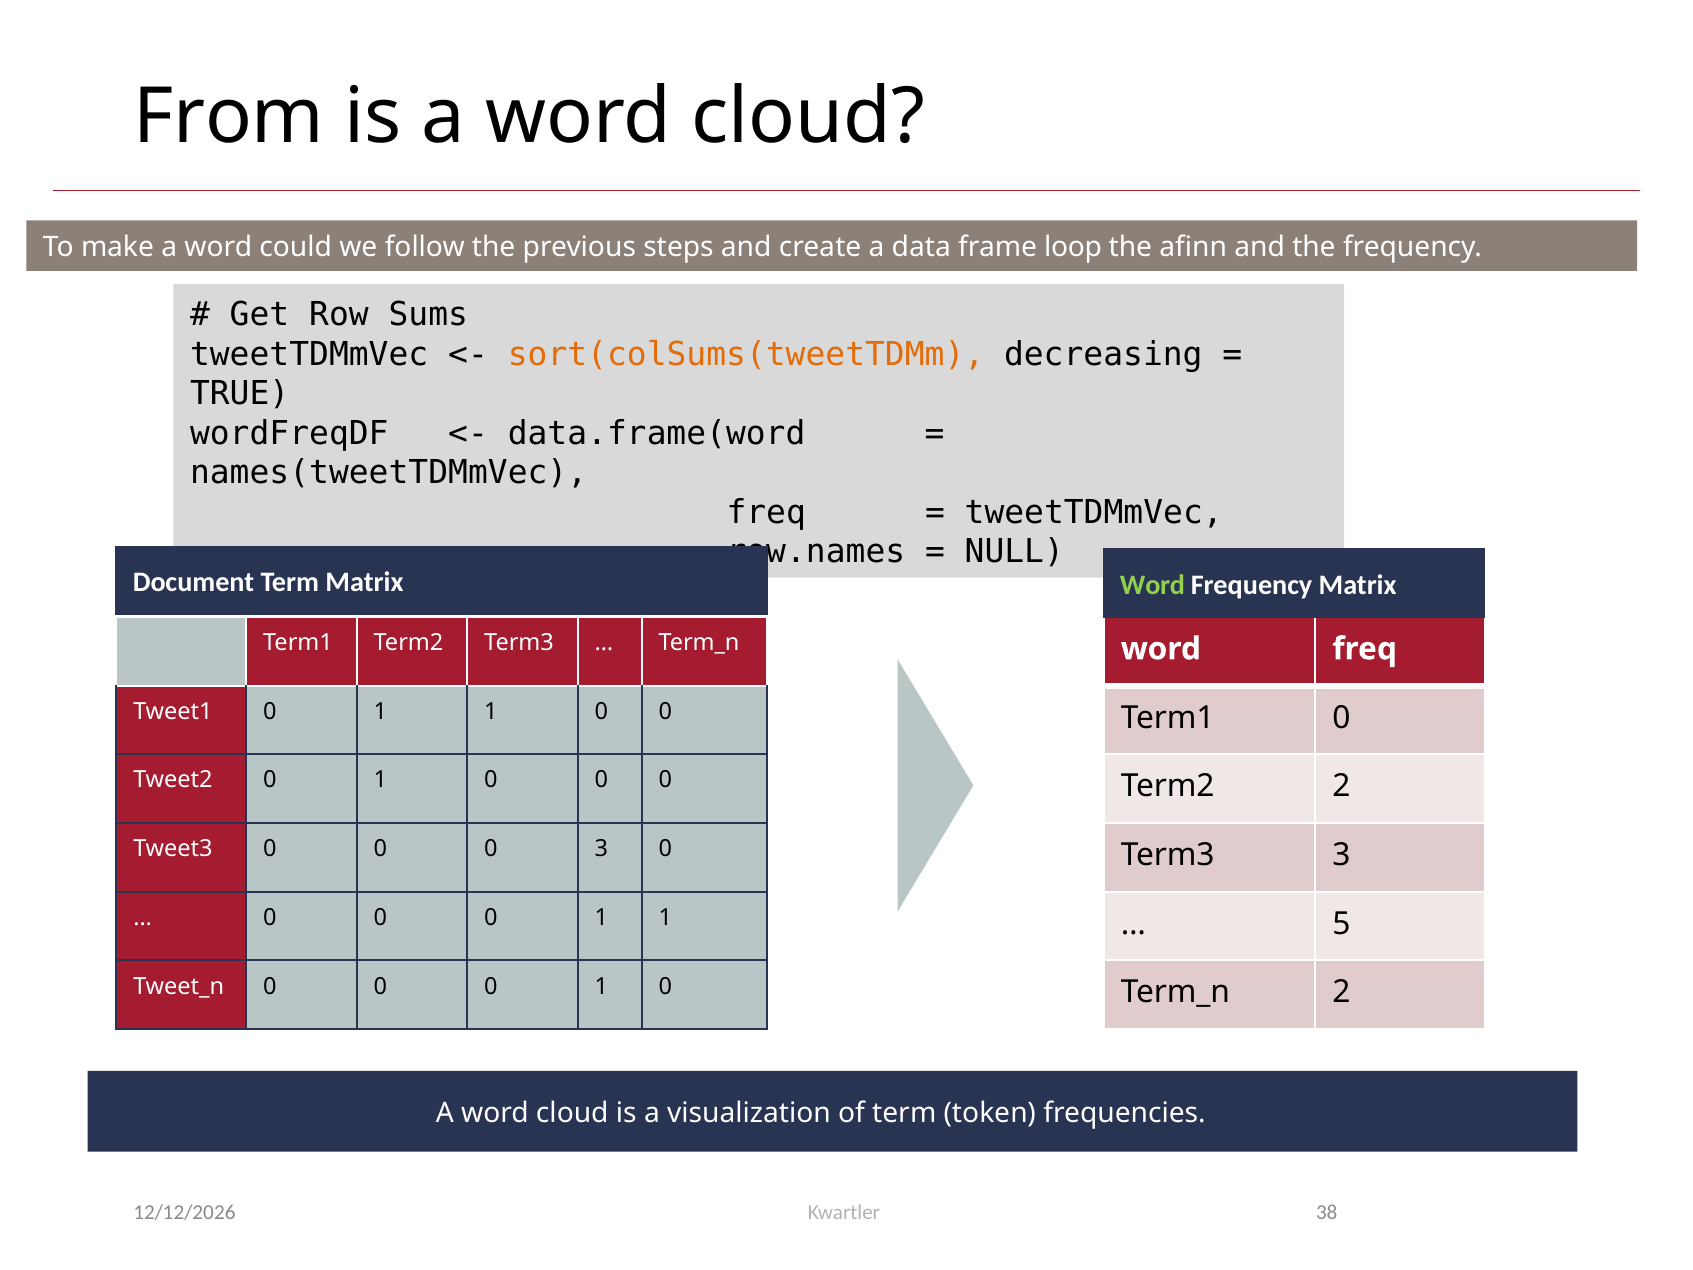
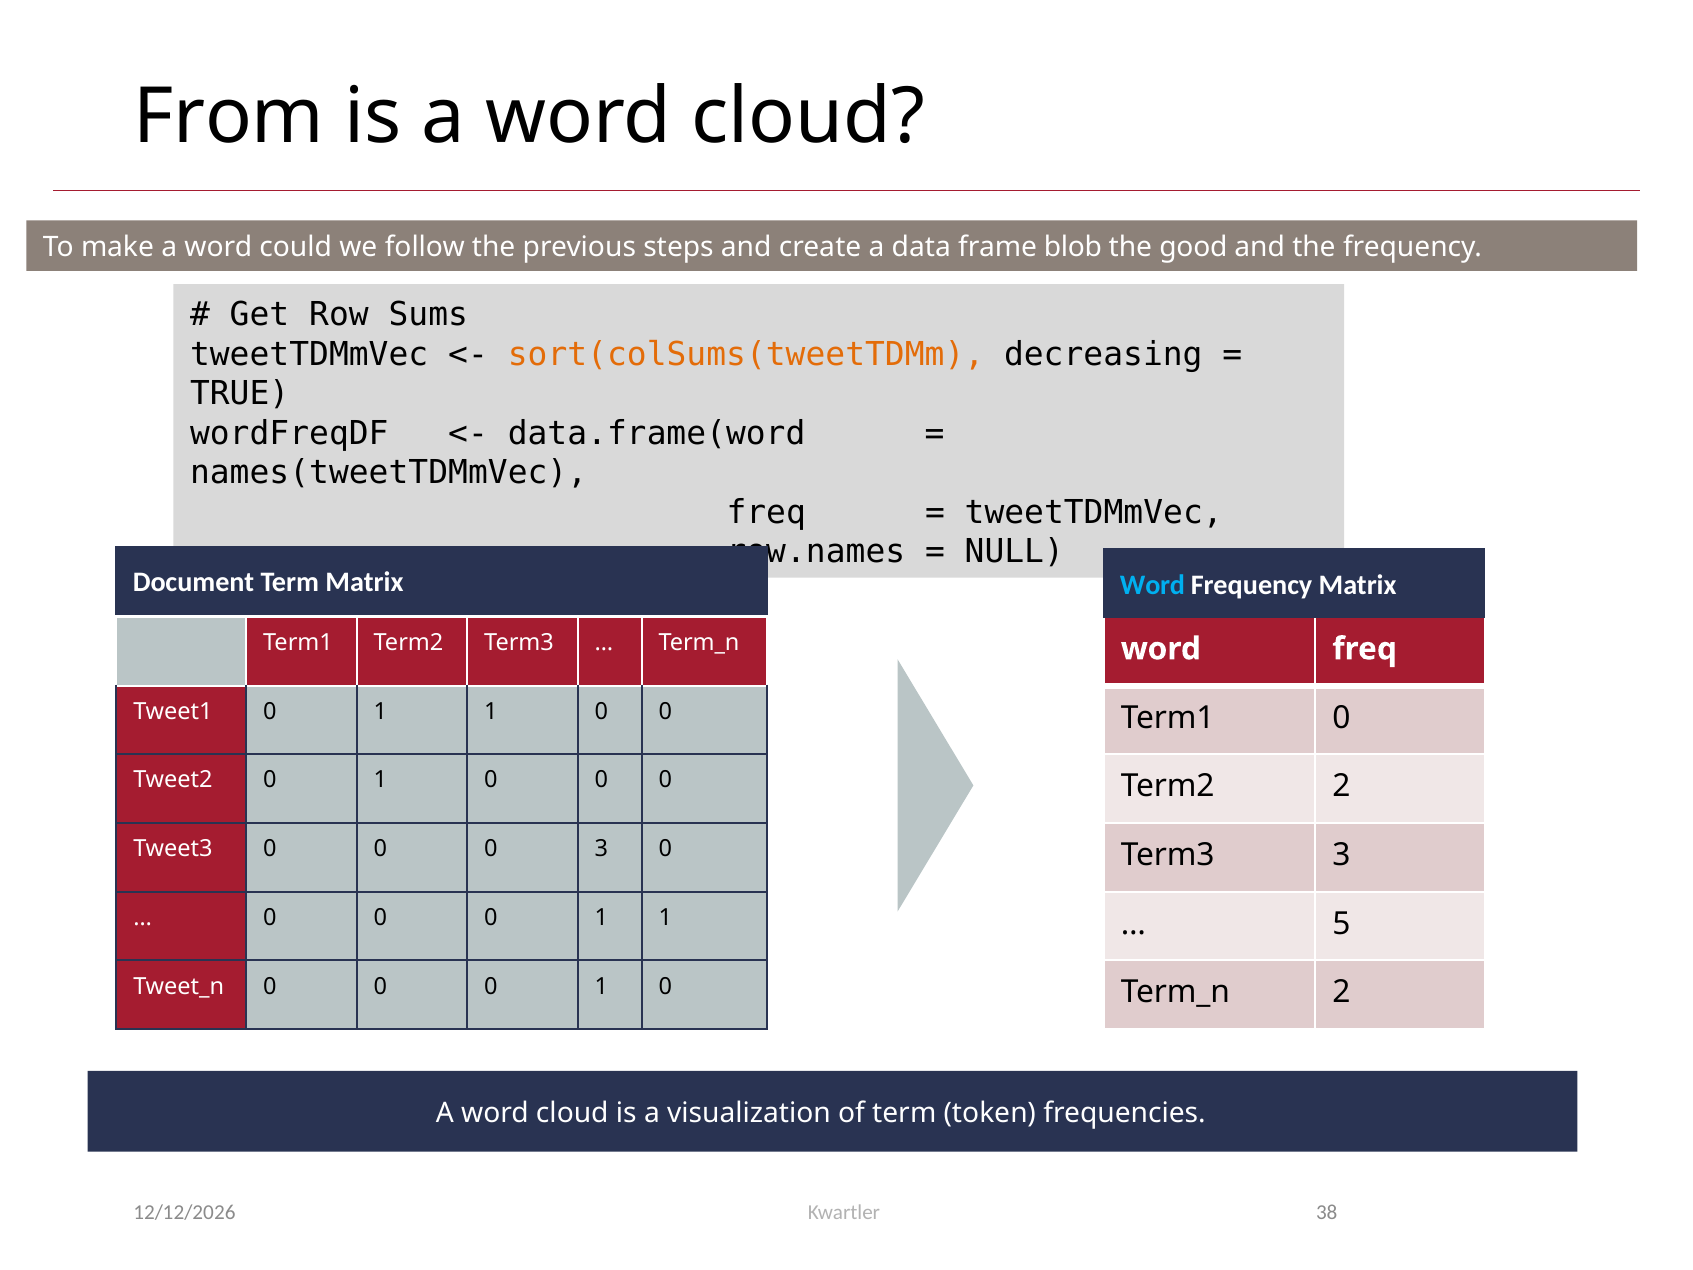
loop: loop -> blob (1073, 248)
afinn: afinn -> good (1193, 248)
Word colour: light green -> light blue (1152, 585)
